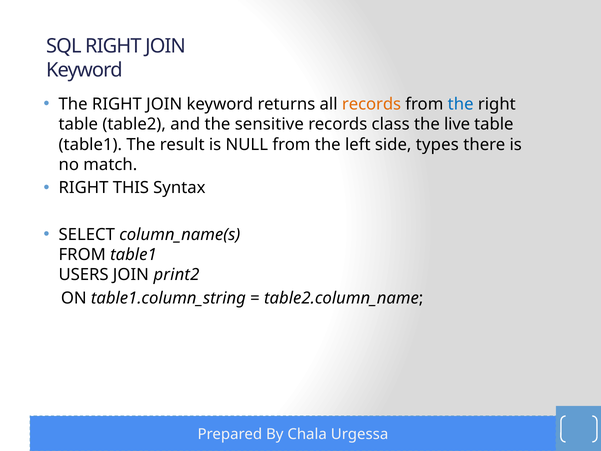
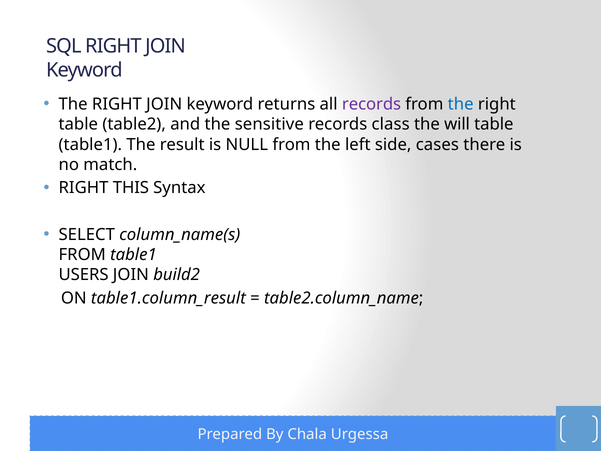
records colour: orange -> purple (372, 104)
live: live -> will (457, 124)
types: types -> cases (437, 144)
print2: print2 -> build2 (177, 275)
table1.column_string: table1.column_string -> table1.column_result (168, 298)
